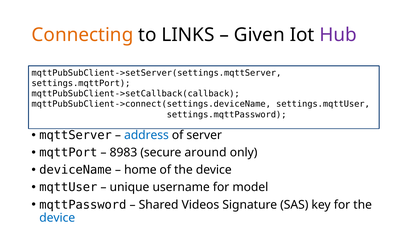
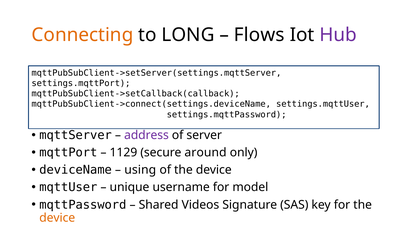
LINKS: LINKS -> LONG (188, 35)
Given: Given -> Flows (259, 35)
address colour: blue -> purple (146, 135)
8983: 8983 -> 1129 (123, 153)
home: home -> using (140, 170)
device colour: blue -> orange (57, 218)
